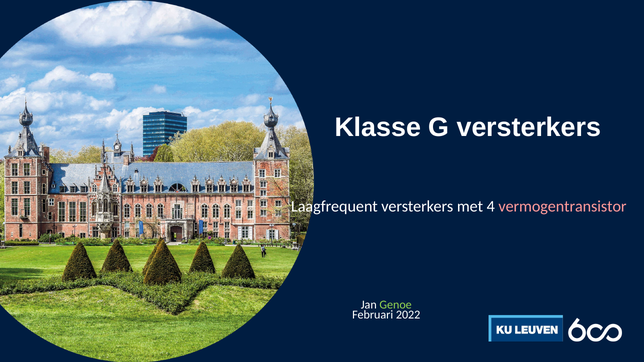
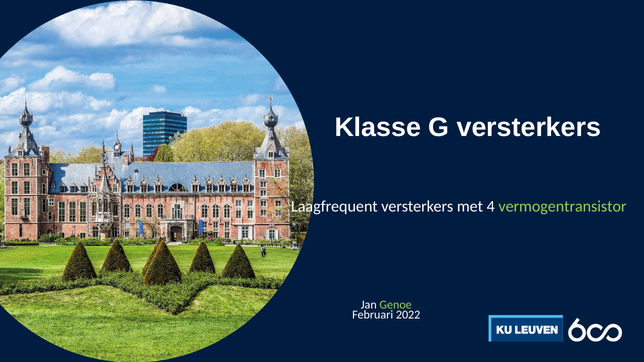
vermogentransistor colour: pink -> light green (562, 206)
